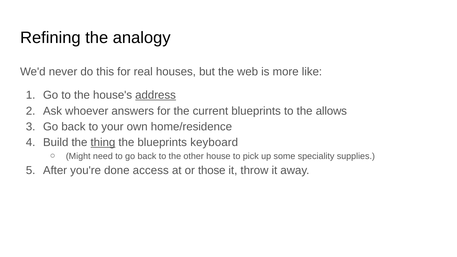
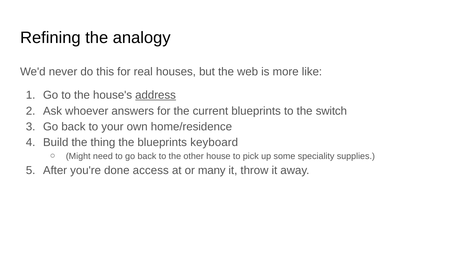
allows: allows -> switch (331, 111)
thing underline: present -> none (103, 143)
those: those -> many (212, 171)
